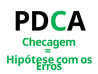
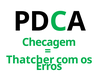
Hipótese: Hipótese -> Thatcher (30, 59)
